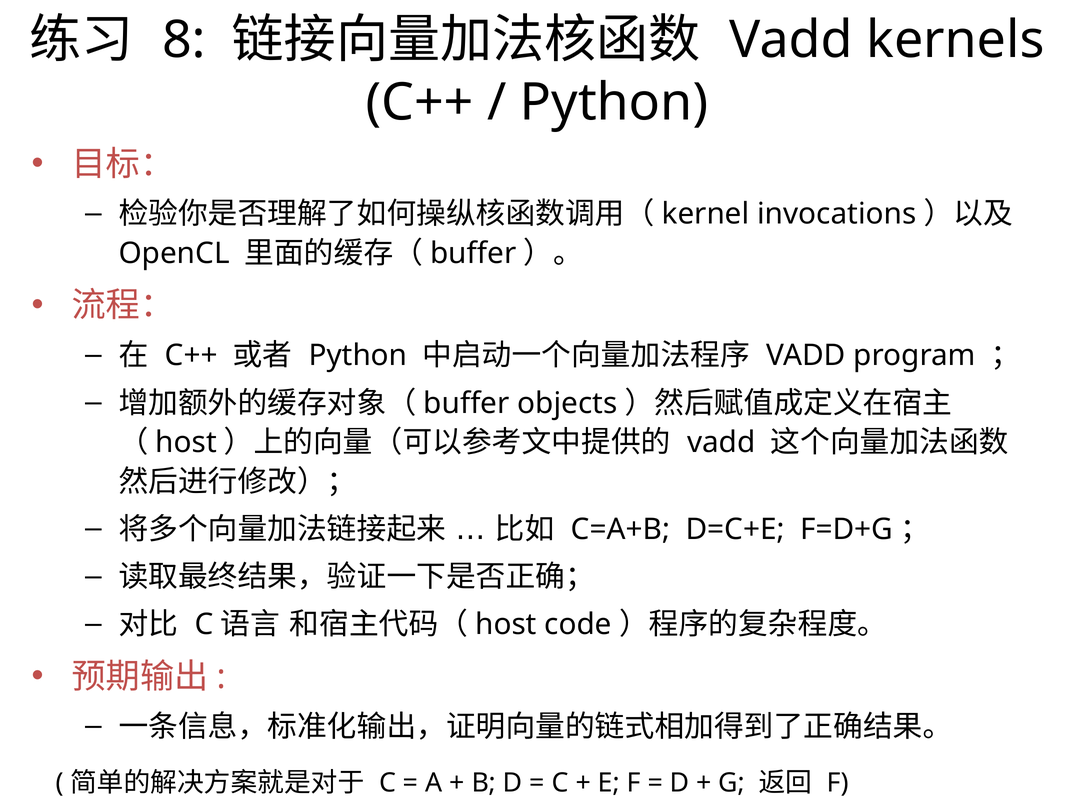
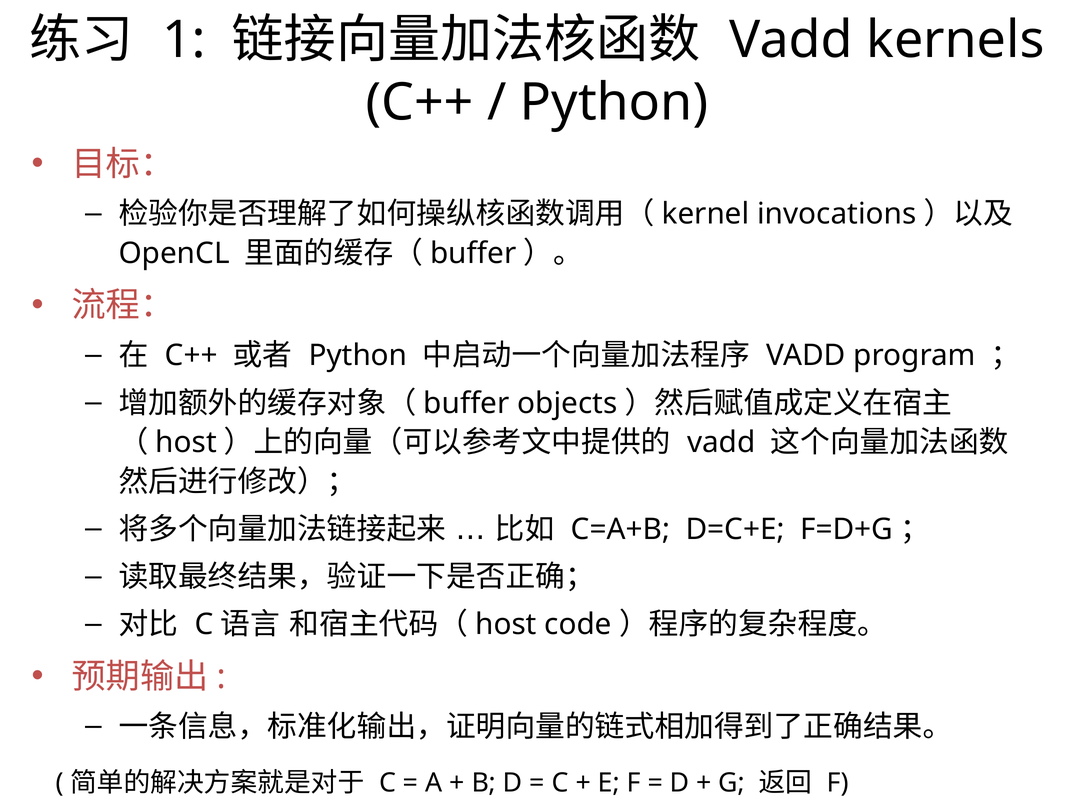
8: 8 -> 1 (184, 40)
